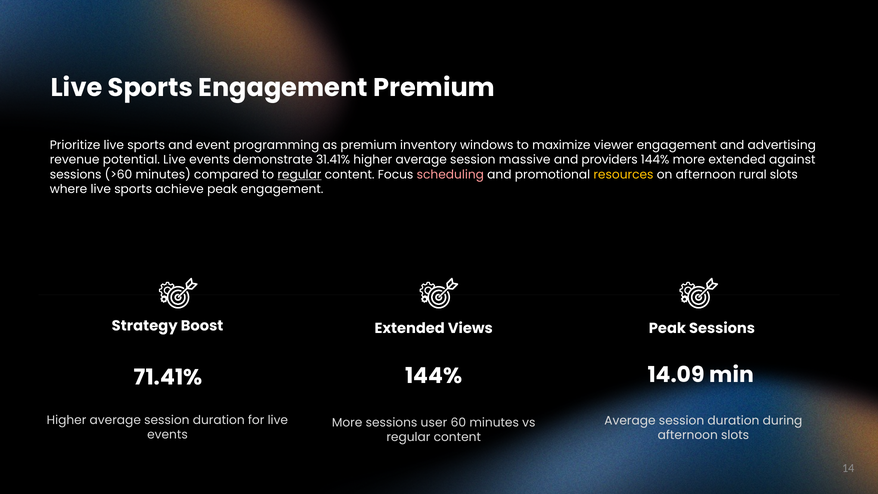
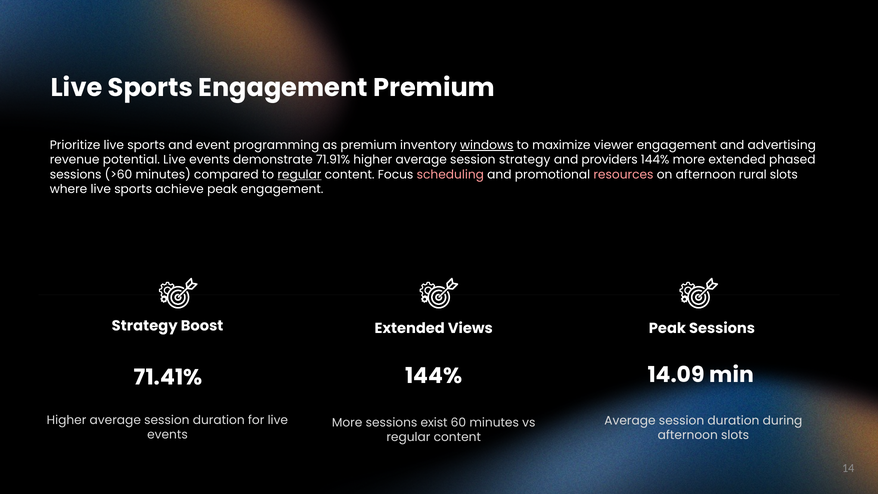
windows underline: none -> present (487, 145)
31.41%: 31.41% -> 71.91% (333, 160)
session massive: massive -> strategy (525, 160)
against: against -> phased (792, 160)
resources colour: yellow -> pink (623, 174)
user: user -> exist (434, 422)
